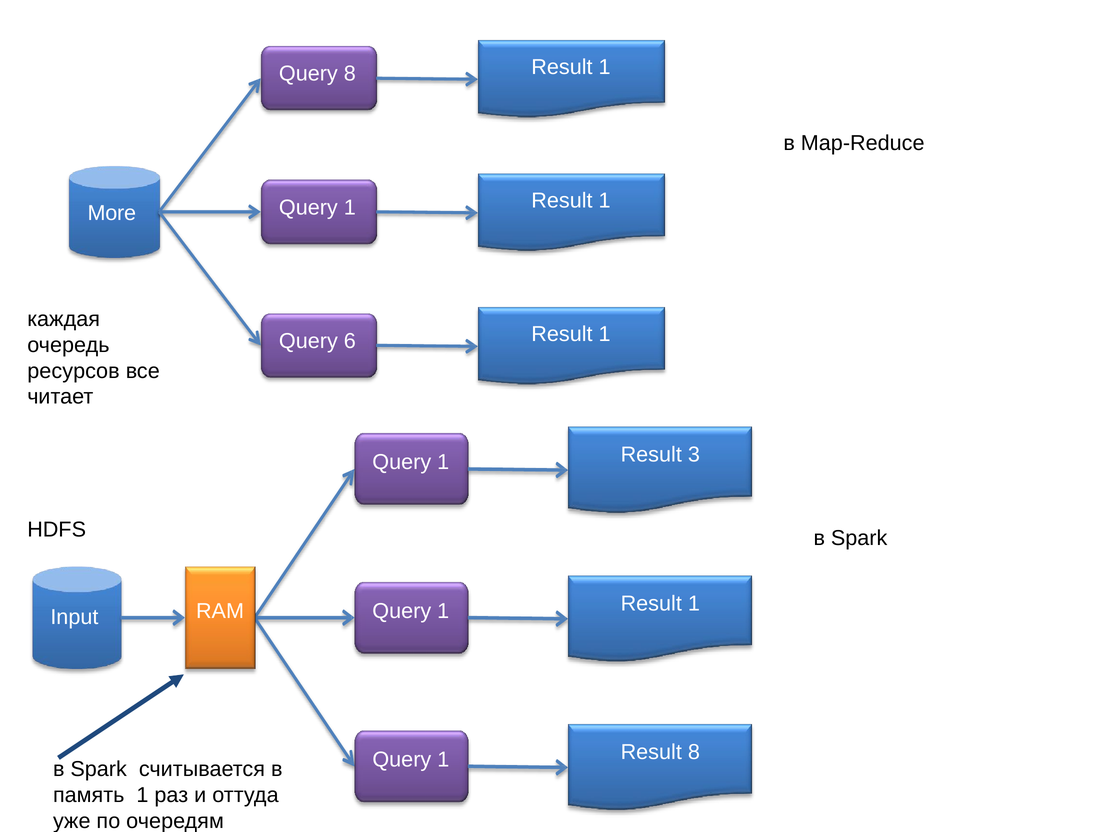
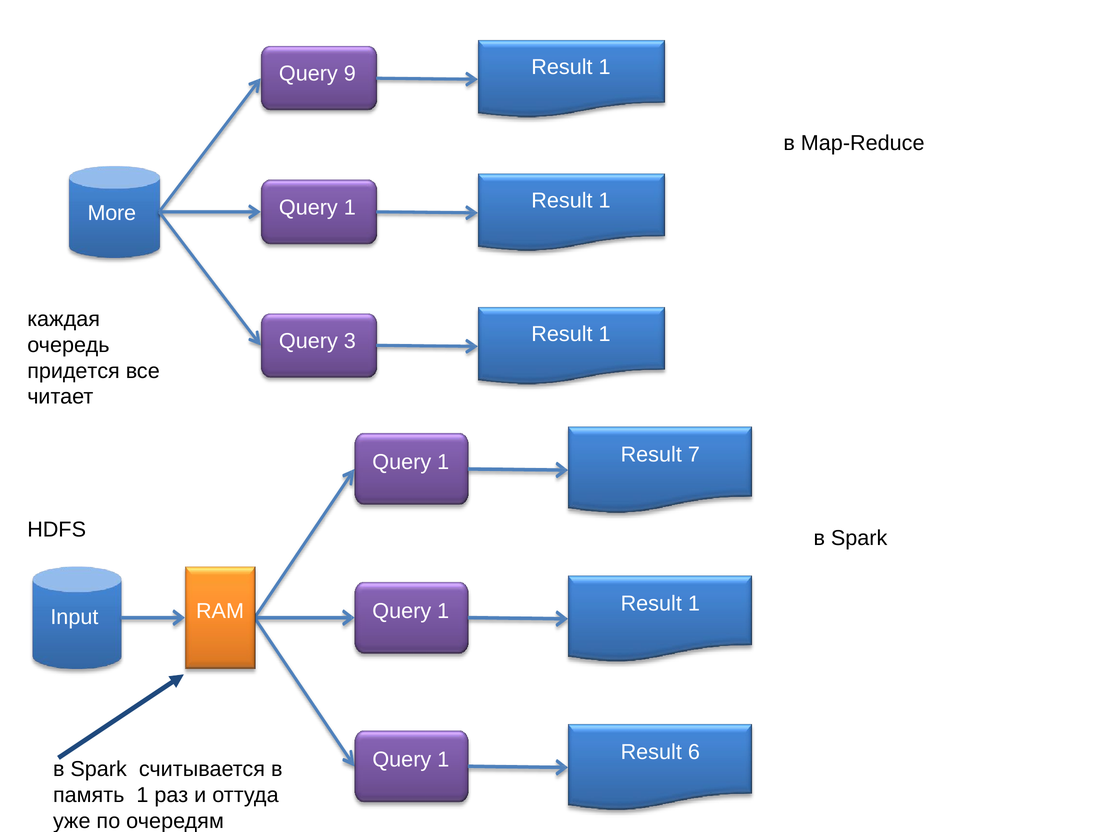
Query 8: 8 -> 9 (350, 74)
6: 6 -> 3 (350, 341)
ресурсов: ресурсов -> придется (74, 371)
3: 3 -> 7 (694, 455)
Result 8: 8 -> 6 (694, 753)
